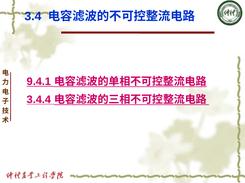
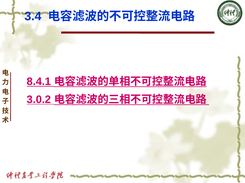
9.4.1: 9.4.1 -> 8.4.1 (39, 82)
3.4.4: 3.4.4 -> 3.0.2 (39, 100)
